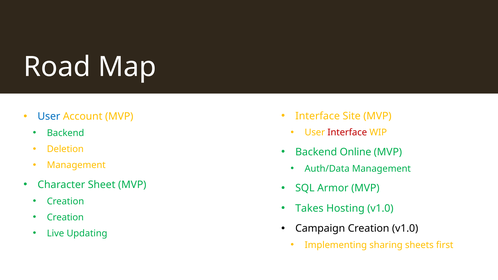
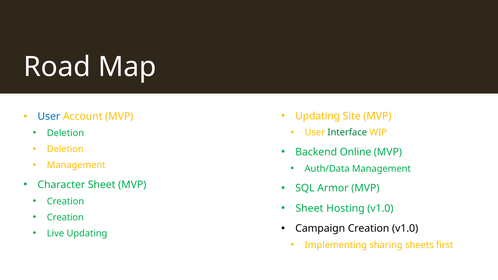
Interface: Interface -> Updating (318, 116)
Interface colour: red -> green (347, 133)
Backend: Backend -> Deletion (65, 133)
Takes: Takes -> Sheet (309, 208)
